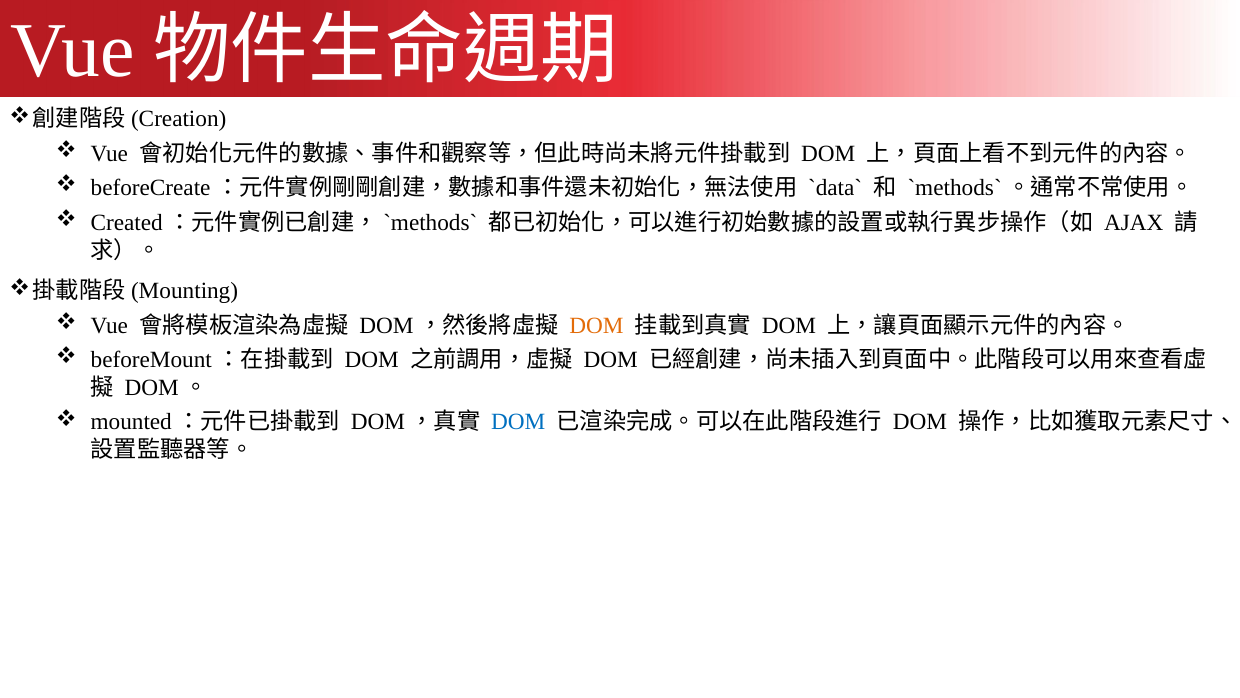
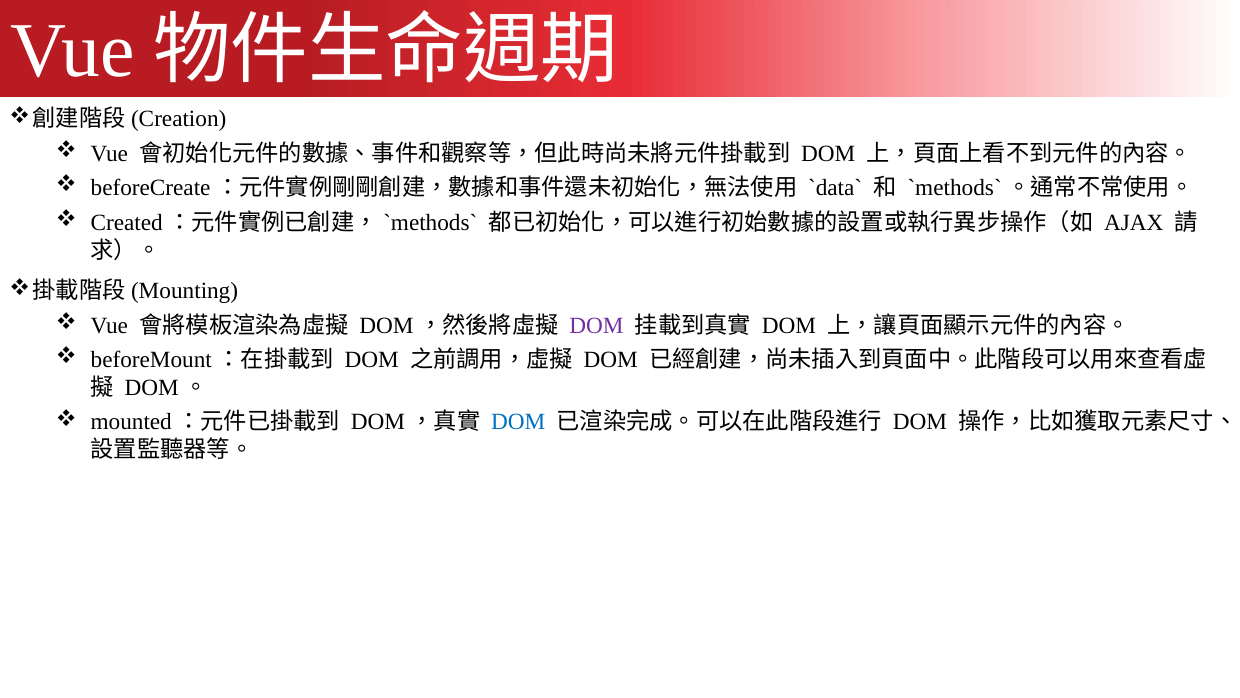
DOM colour: orange -> purple (596, 325)
